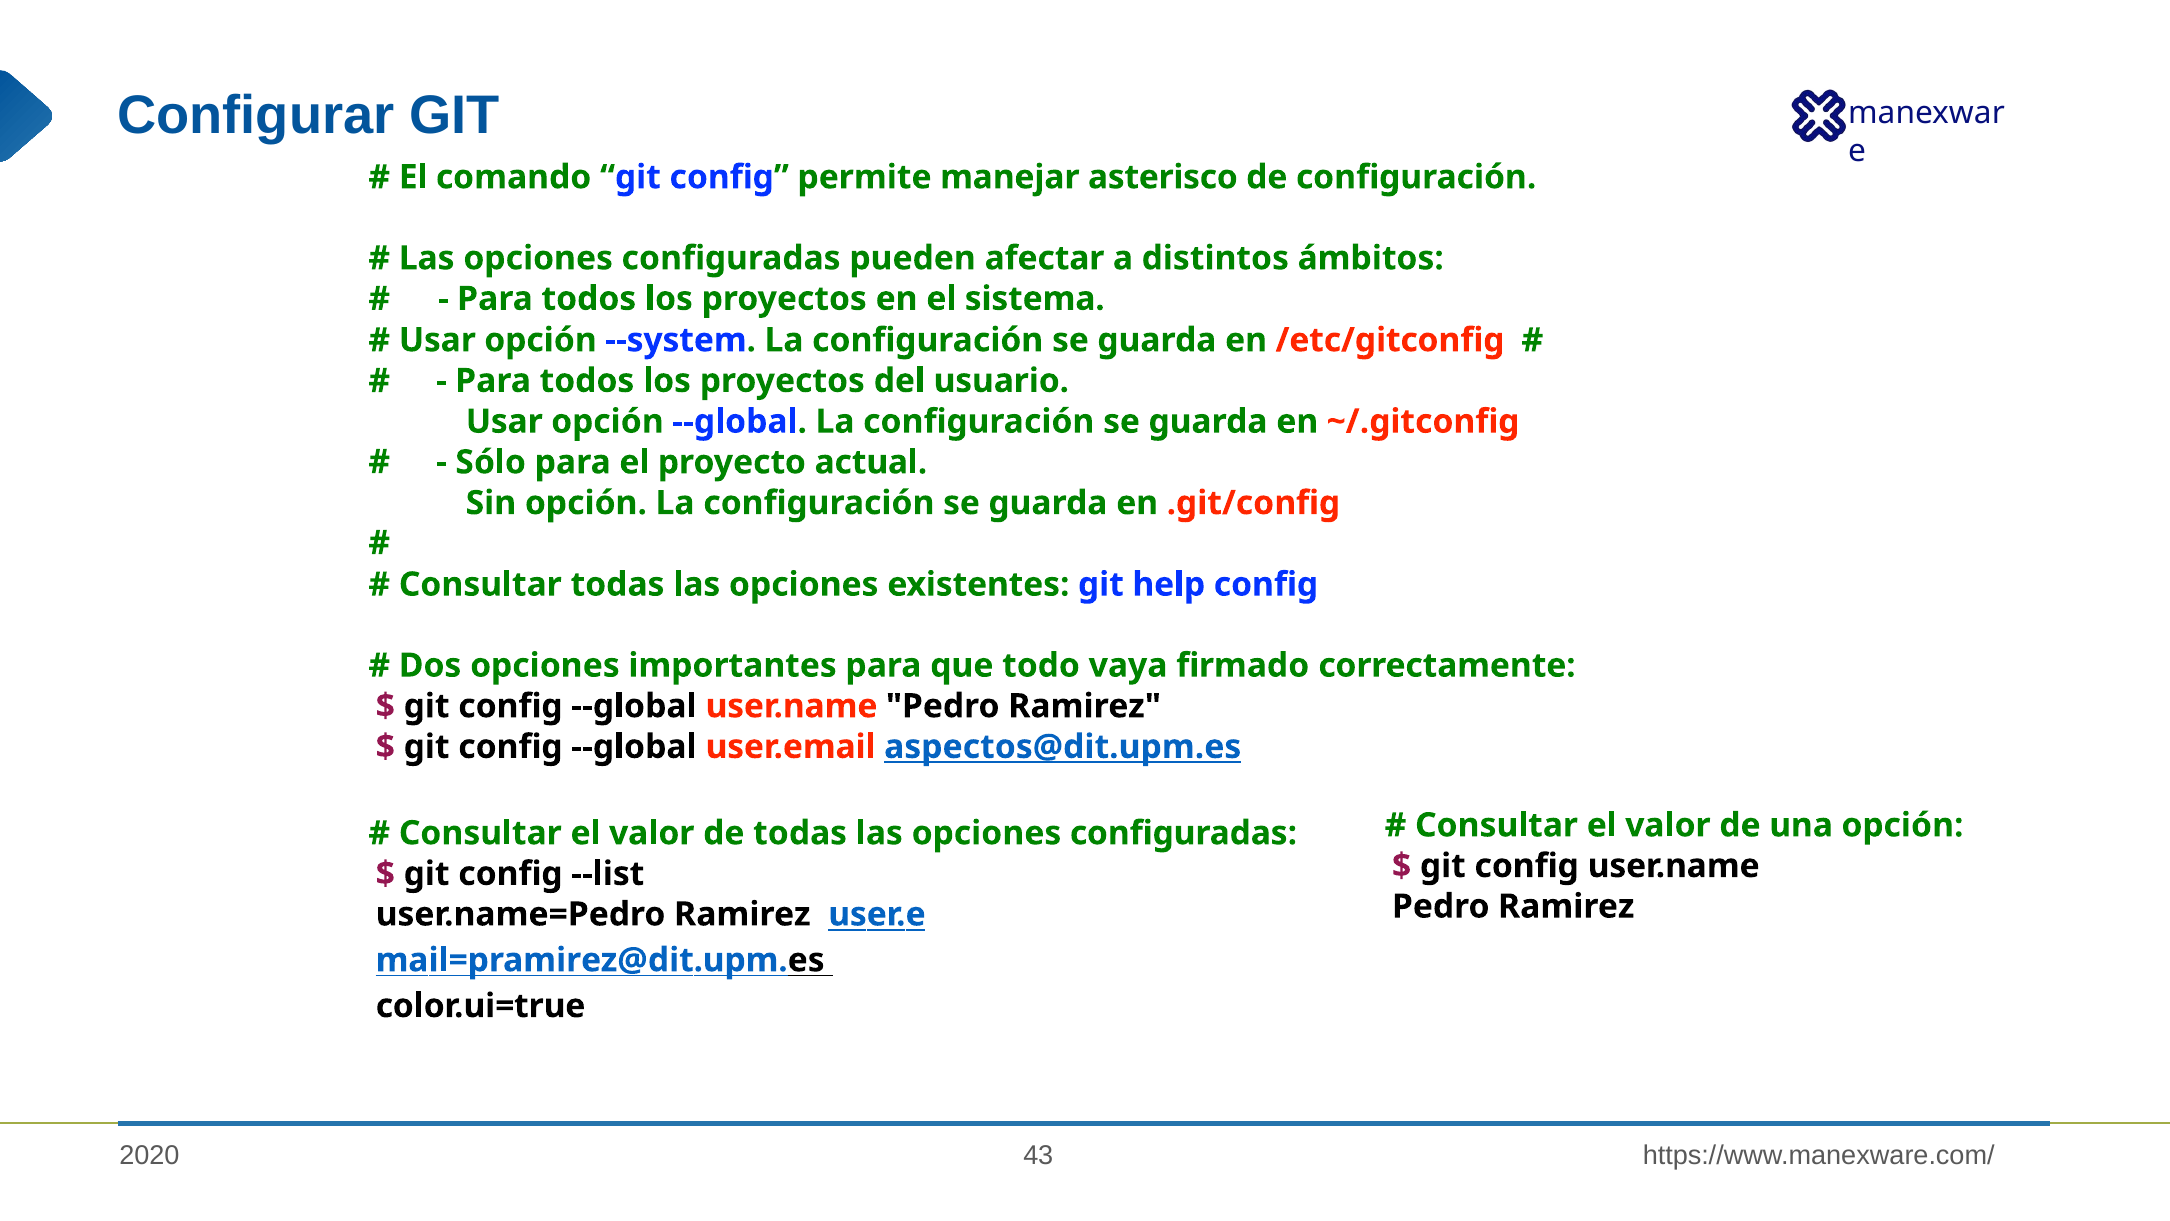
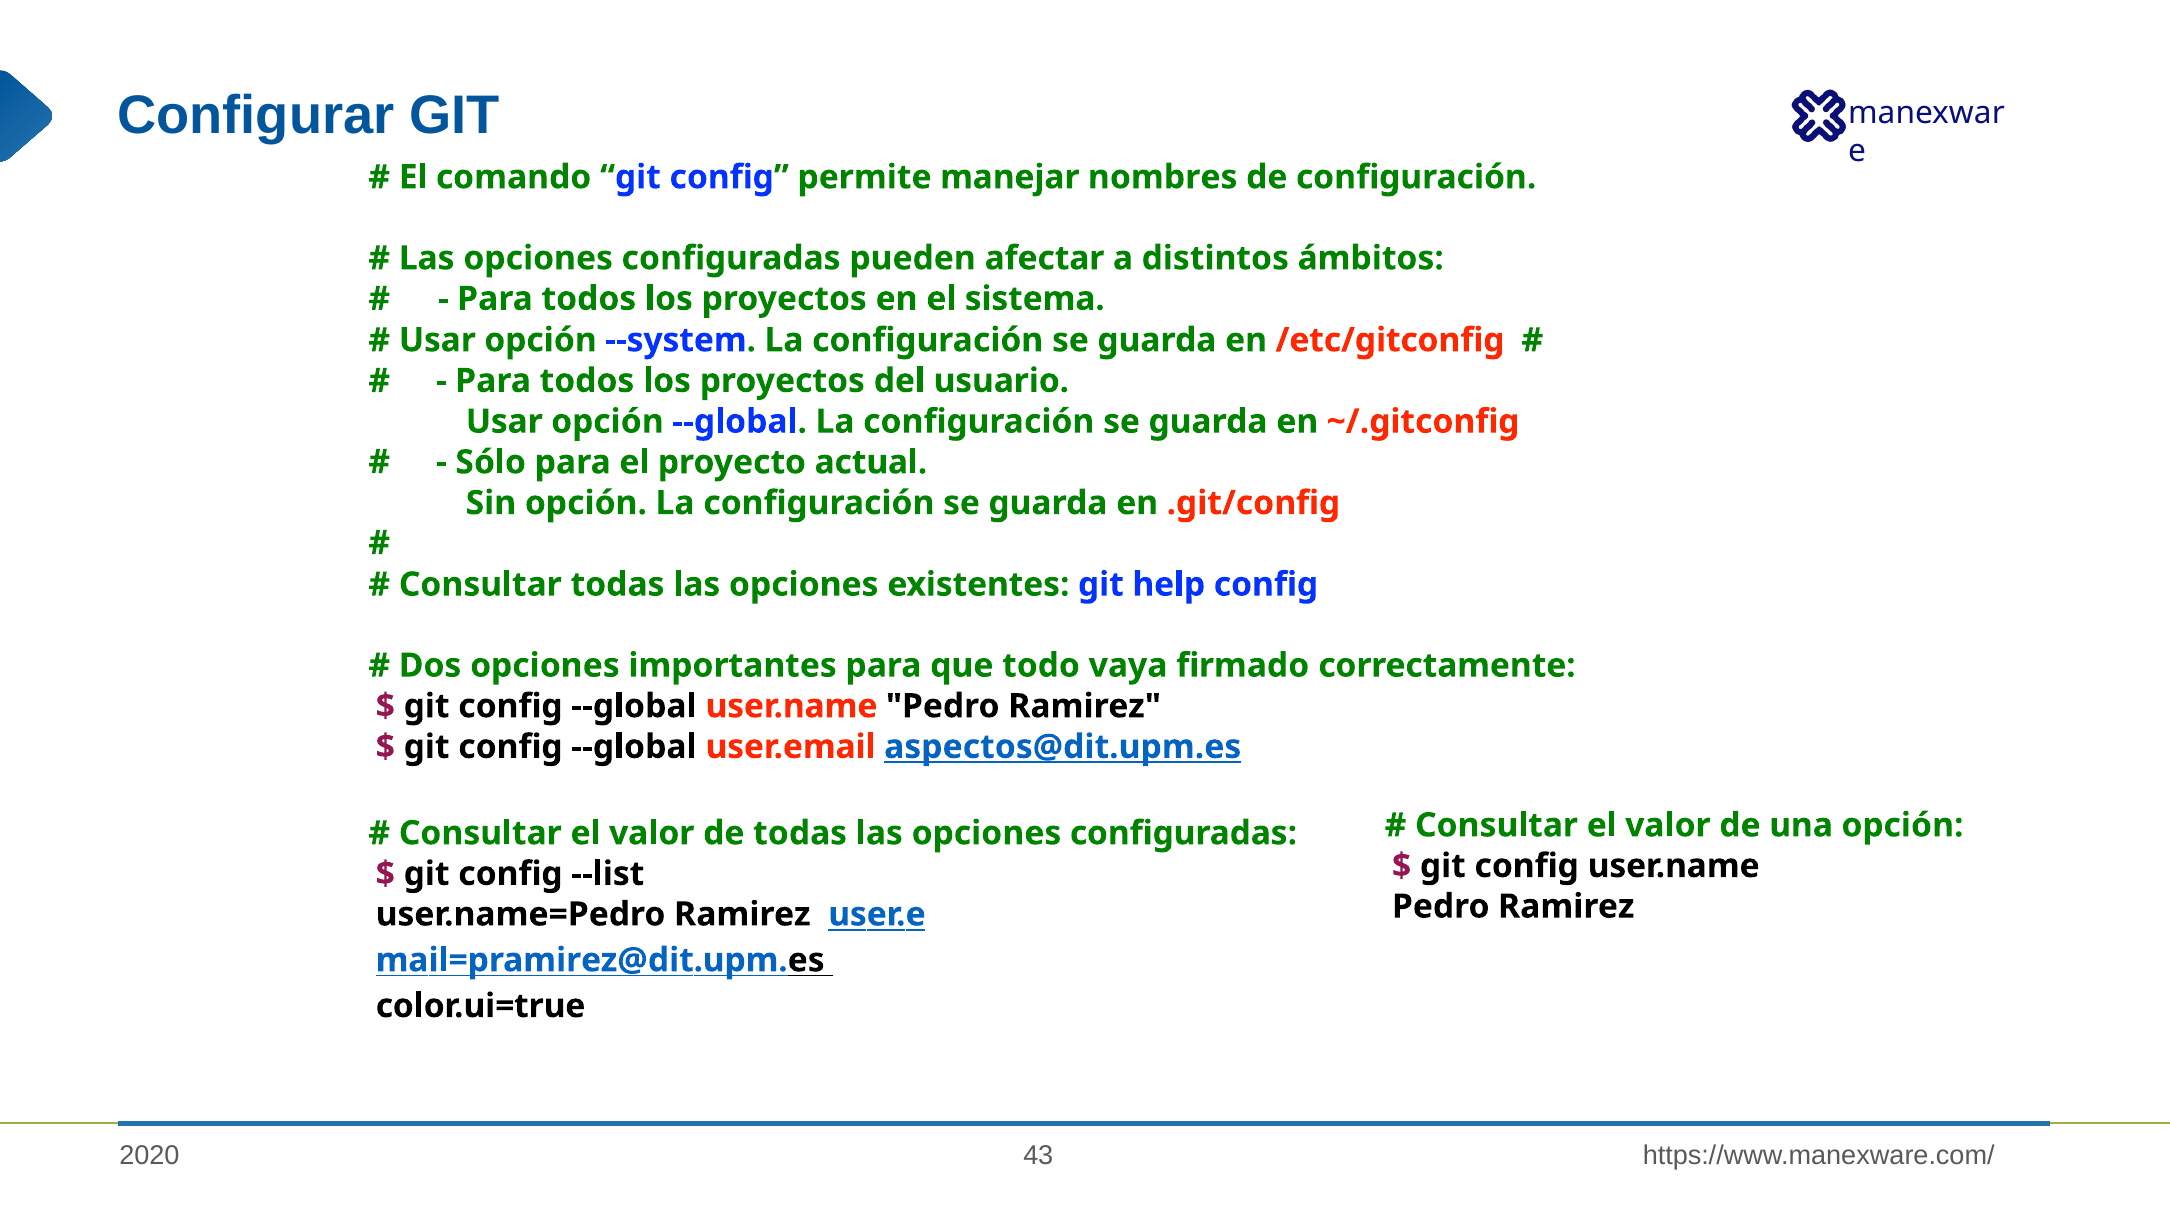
asterisco: asterisco -> nombres (1163, 177)
